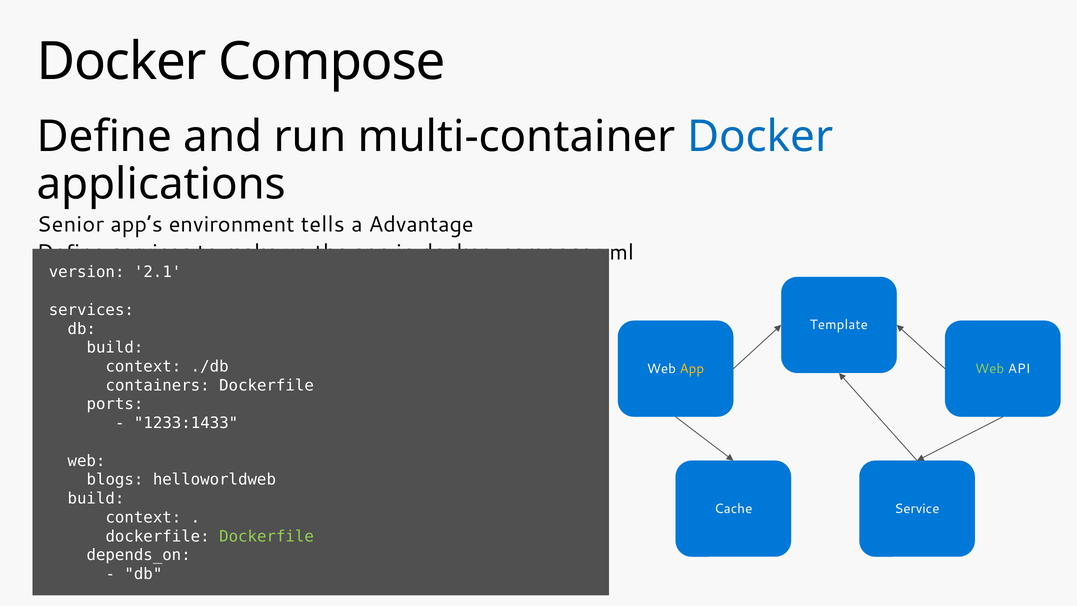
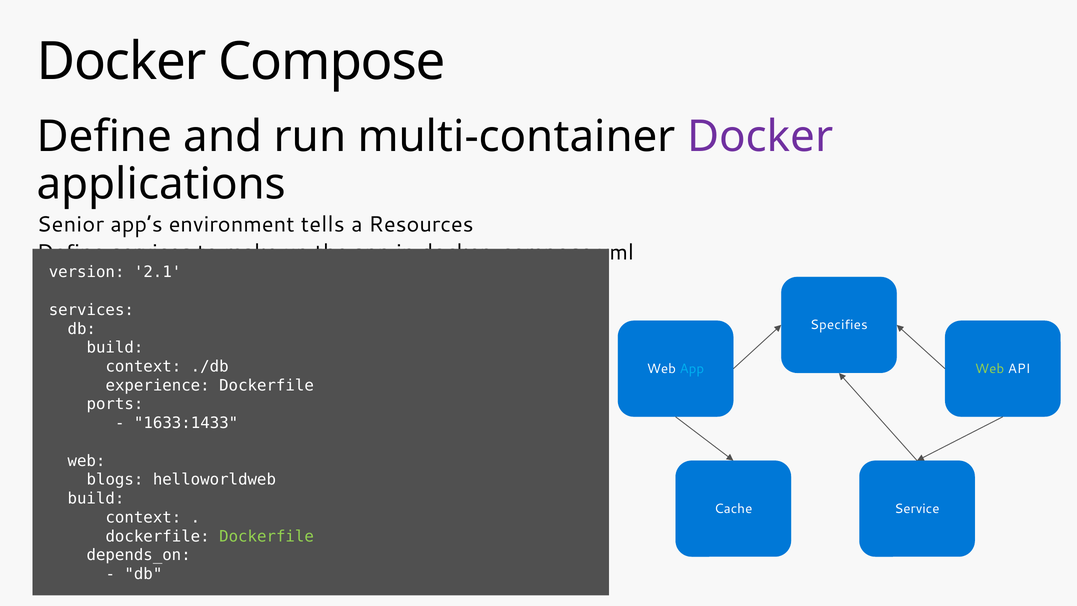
Docker colour: blue -> purple (760, 137)
Advantage: Advantage -> Resources (421, 224)
Template: Template -> Specifies (839, 325)
App colour: yellow -> light blue (692, 368)
containers: containers -> experience (158, 385)
1233:1433: 1233:1433 -> 1633:1433 (186, 423)
